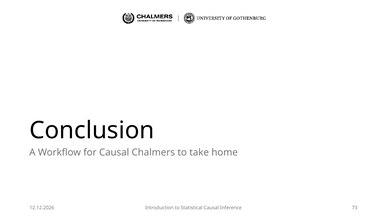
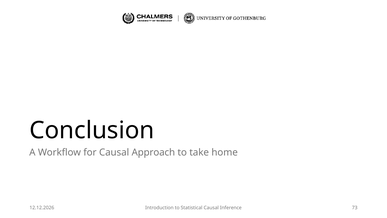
Chalmers: Chalmers -> Approach (153, 152)
